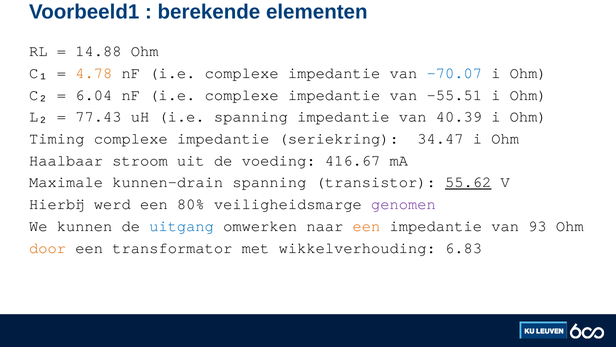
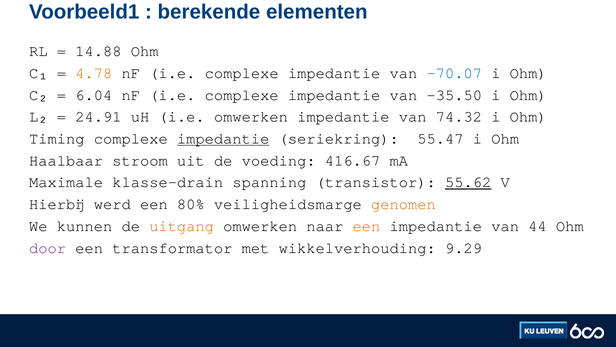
-55.51: -55.51 -> -35.50 (454, 95)
77.43: 77.43 -> 24.91 (98, 117)
i.e spanning: spanning -> omwerken (251, 117)
40.39: 40.39 -> 74.32 (459, 117)
impedantie underline: none -> present (223, 138)
34.47: 34.47 -> 55.47 (440, 138)
kunnen-drain: kunnen-drain -> klasse-drain (168, 182)
genomen colour: purple -> orange (403, 204)
uitgang colour: blue -> orange (182, 226)
93: 93 -> 44 (537, 226)
door colour: orange -> purple (48, 248)
6.83: 6.83 -> 9.29 (464, 248)
